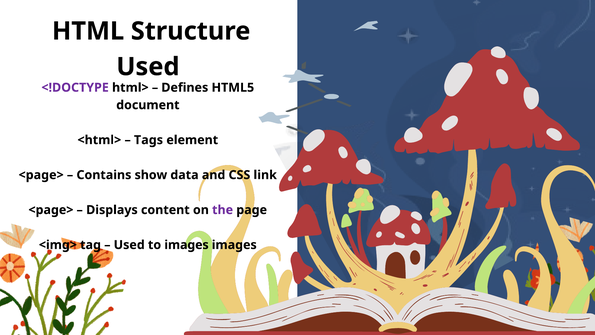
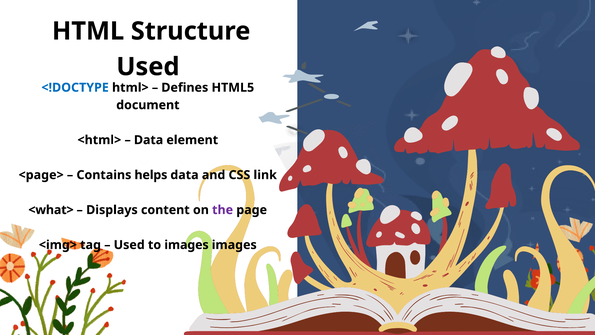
<!DOCTYPE colour: purple -> blue (75, 88)
Tags: Tags -> Data (149, 140)
show: show -> helps (151, 175)
<page>: <page> -> <what> (51, 210)
